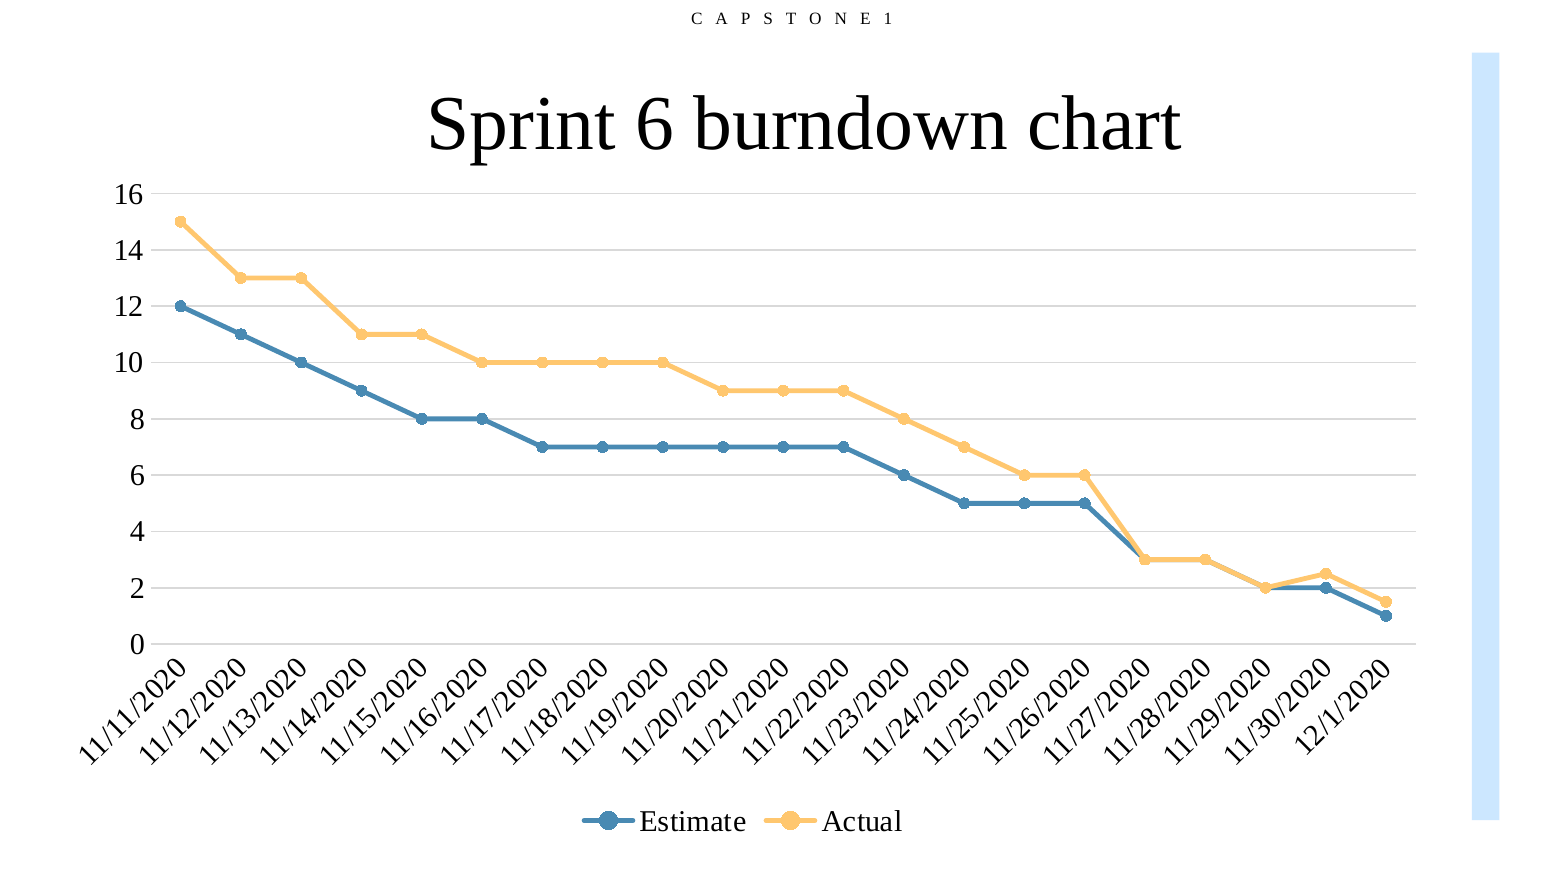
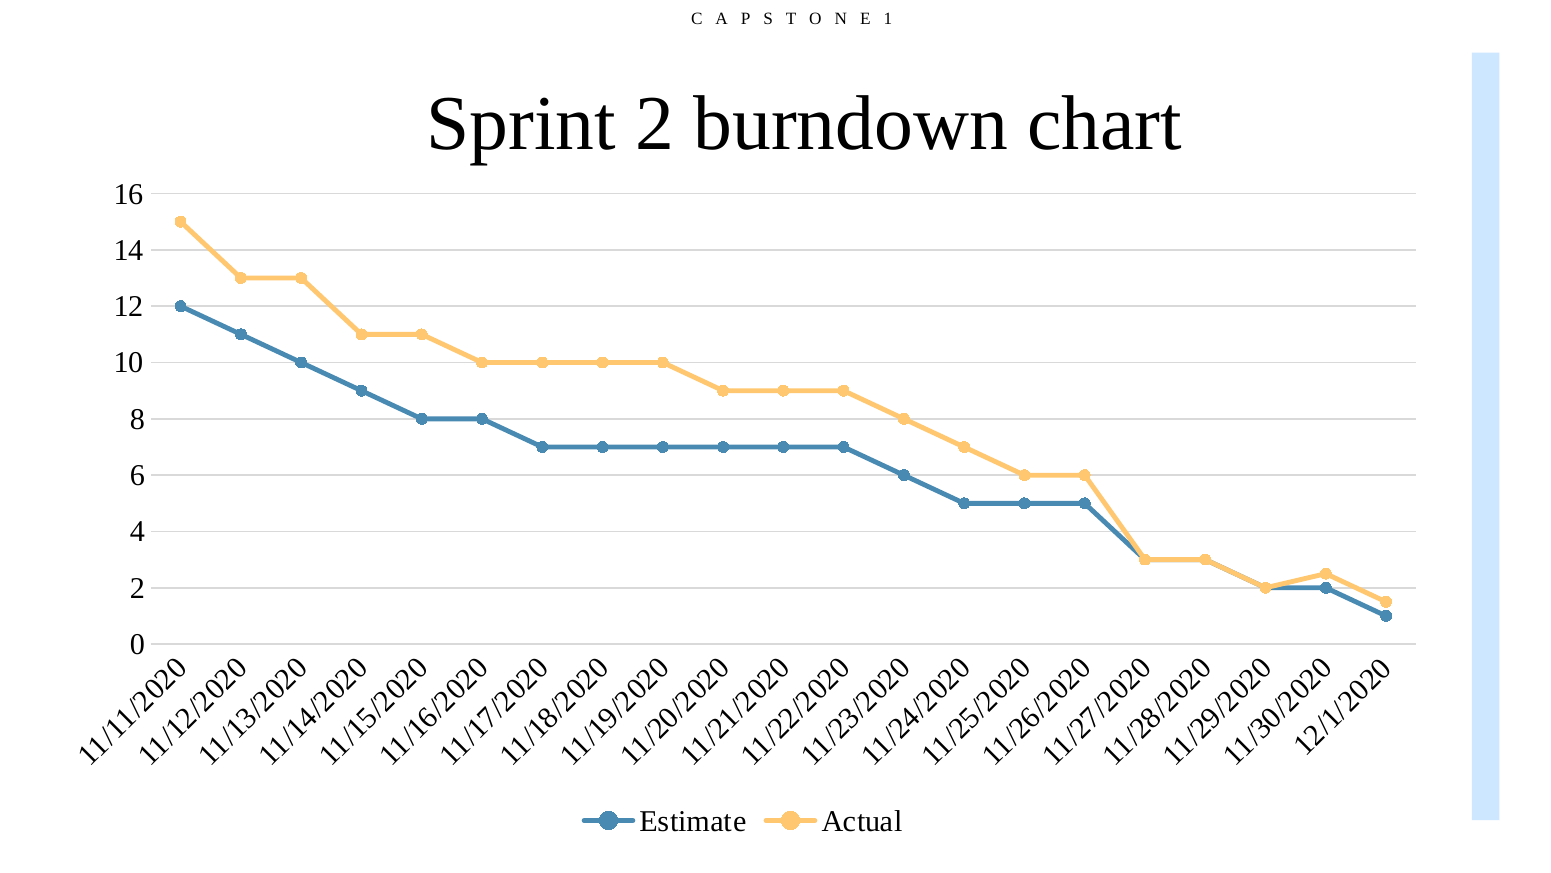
Sprint 6: 6 -> 2 (655, 123)
